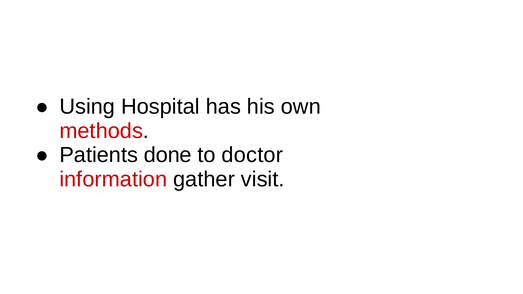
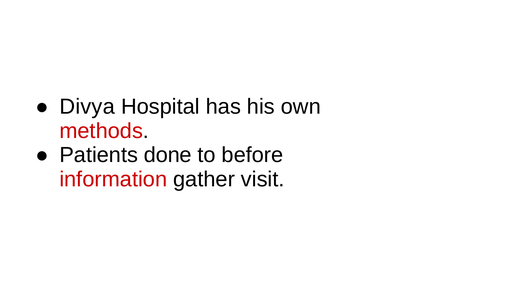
Using: Using -> Divya (87, 107)
doctor: doctor -> before (252, 155)
